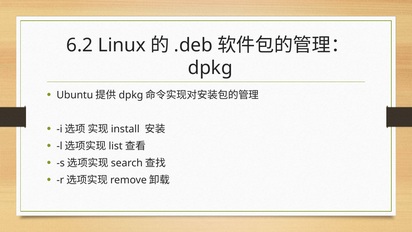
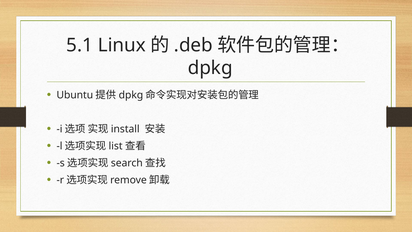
6.2: 6.2 -> 5.1 (80, 45)
